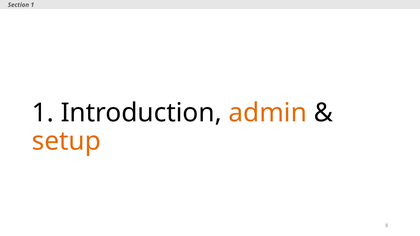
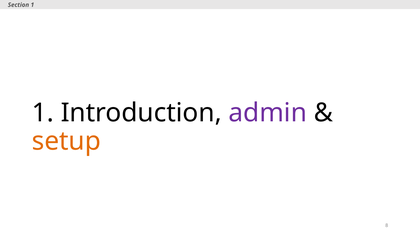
admin colour: orange -> purple (268, 113)
